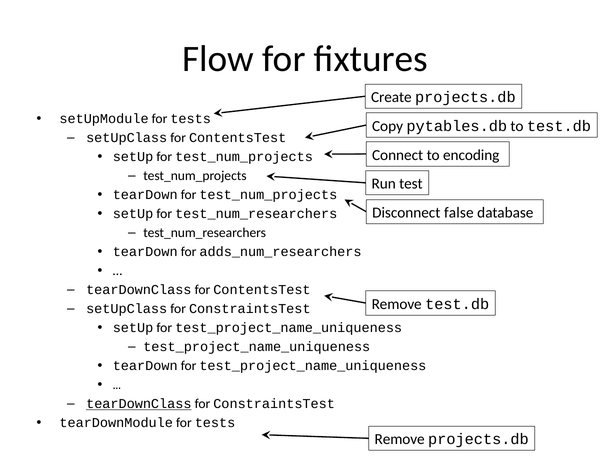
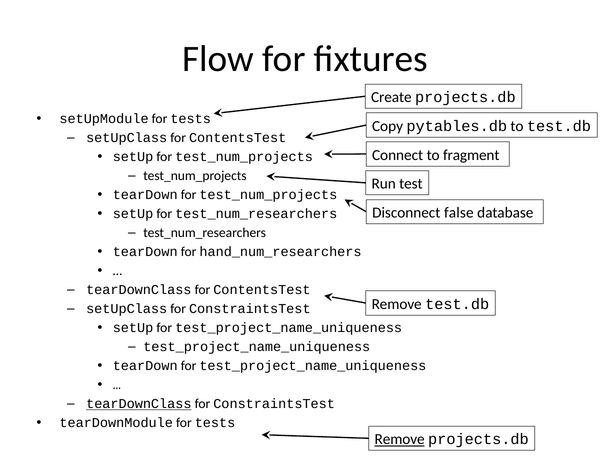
encoding: encoding -> fragment (471, 155)
adds_num_researchers: adds_num_researchers -> hand_num_researchers (281, 252)
Remove underline: none -> present (400, 439)
